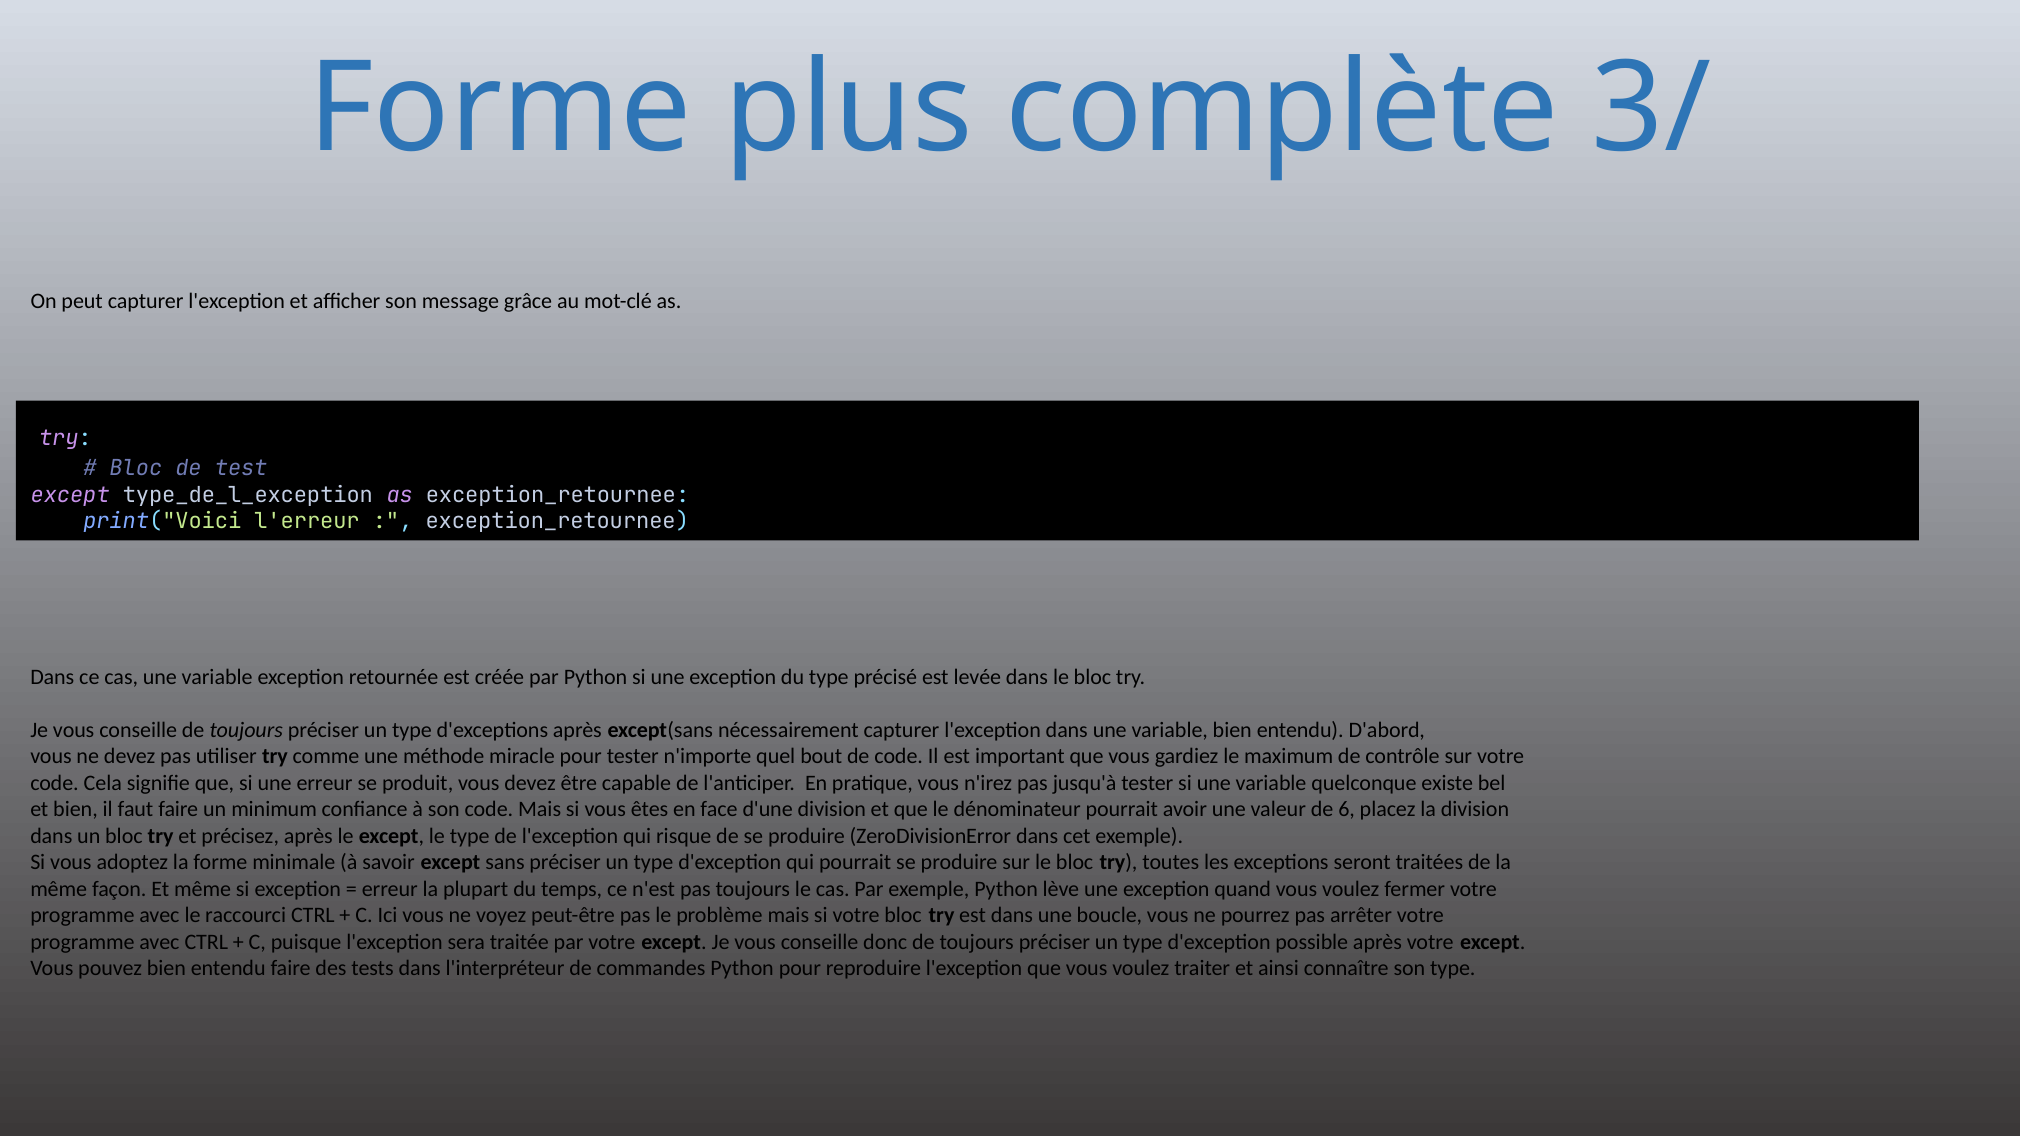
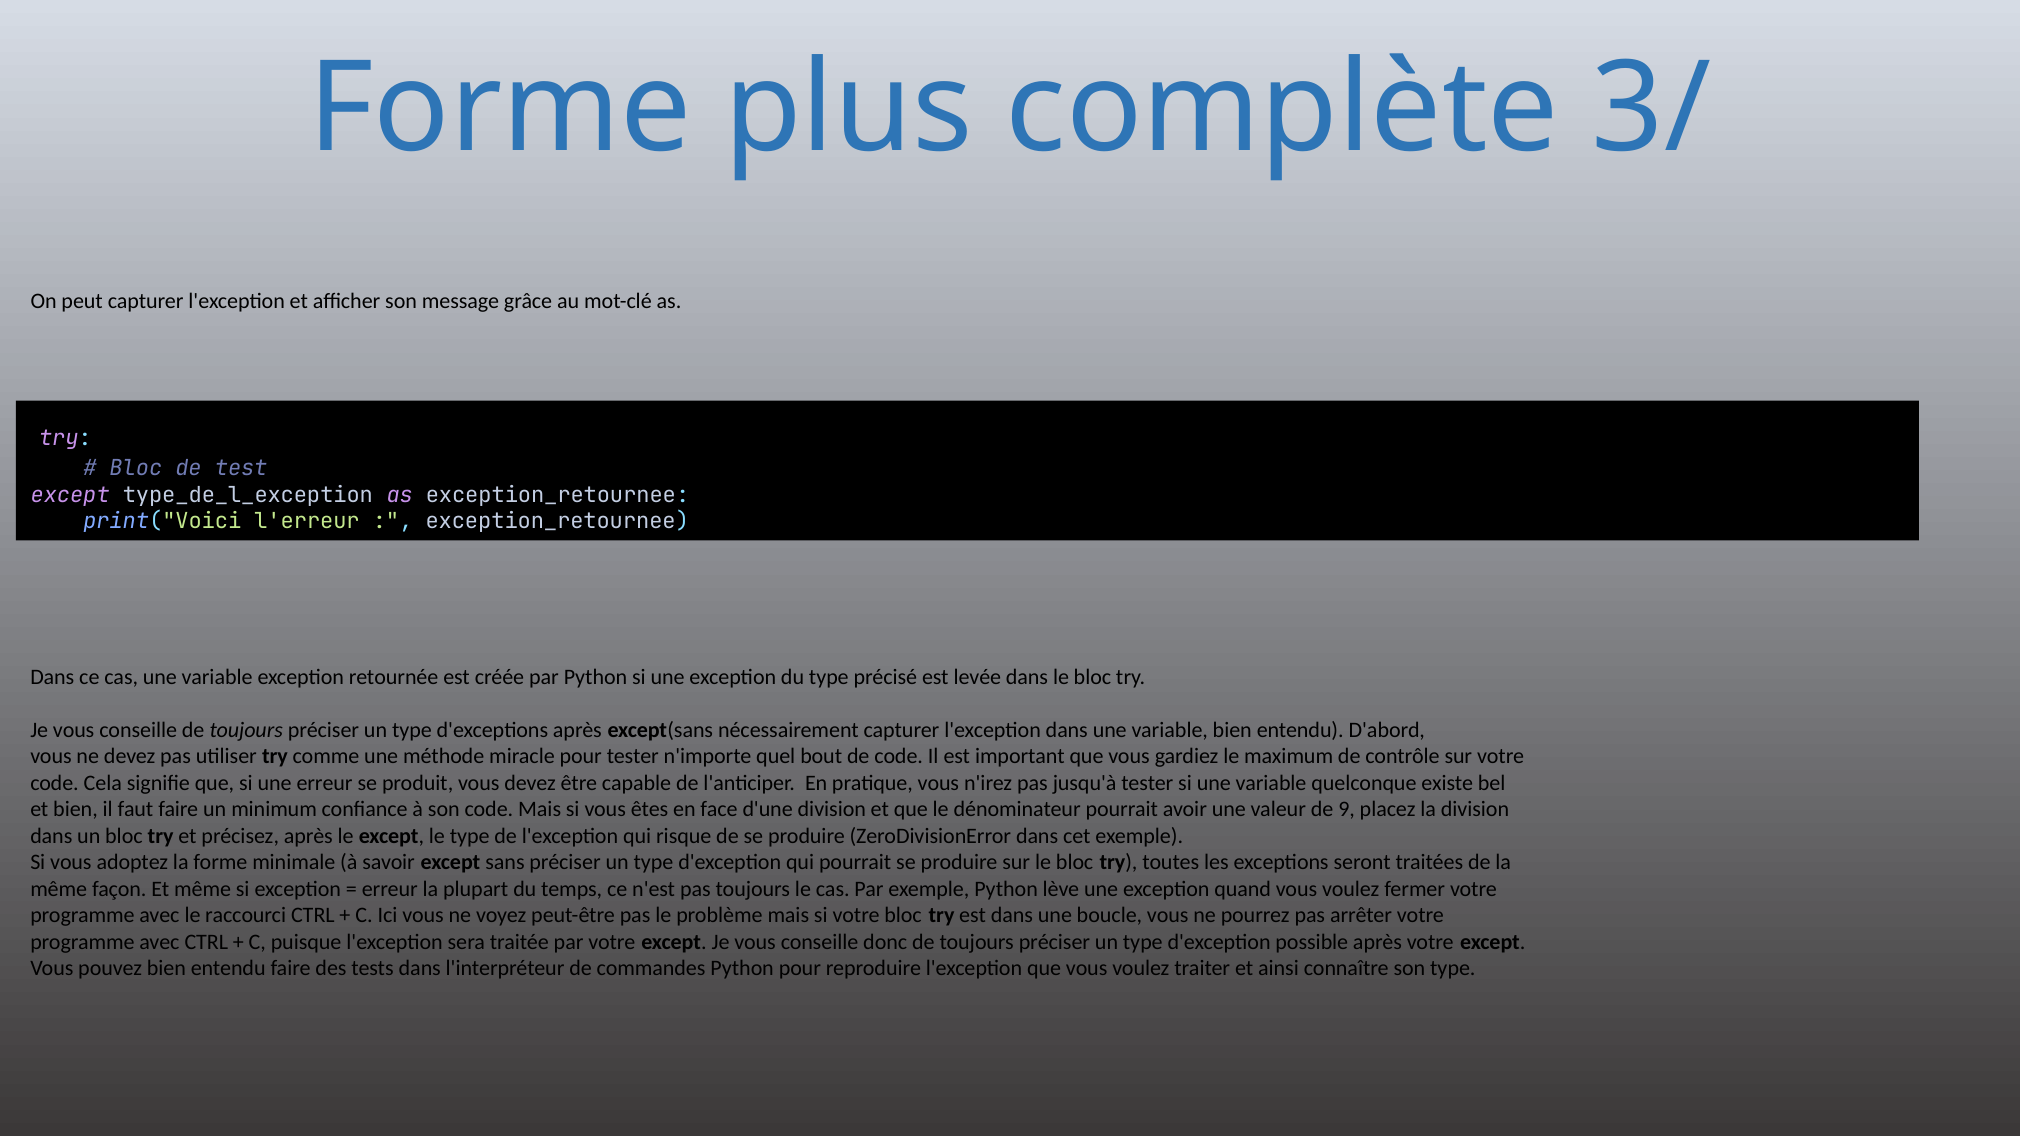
6: 6 -> 9 (1347, 810)
